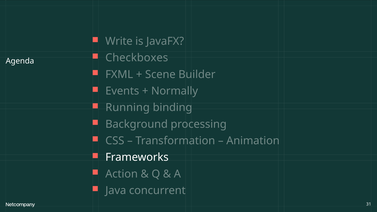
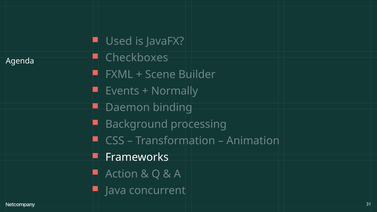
Write: Write -> Used (119, 41)
Running: Running -> Daemon (128, 108)
